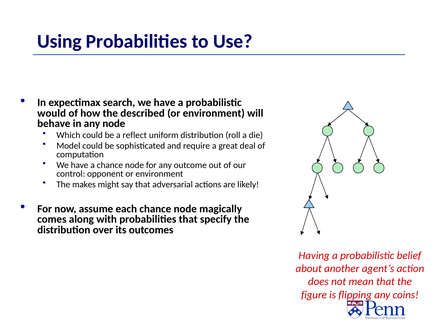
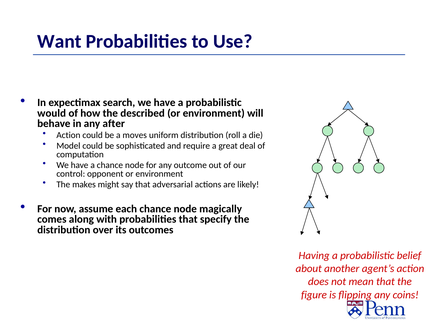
Using: Using -> Want (59, 41)
any node: node -> after (114, 124)
Which: Which -> Action (68, 135)
reflect: reflect -> moves (135, 135)
